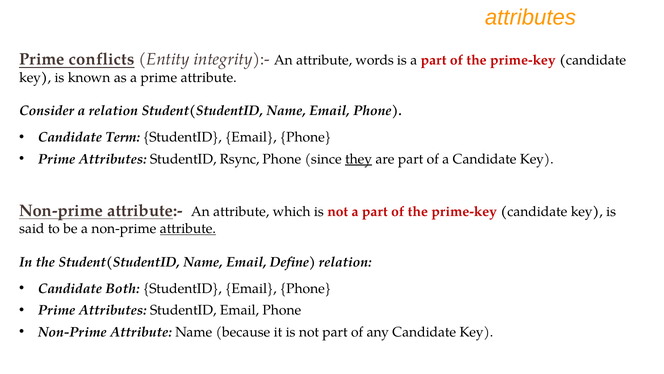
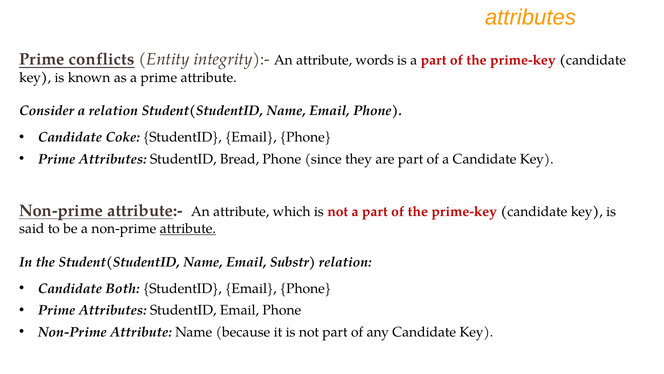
Term: Term -> Coke (123, 137)
Rsync: Rsync -> Bread (240, 159)
they underline: present -> none (359, 159)
Define: Define -> Substr (293, 262)
